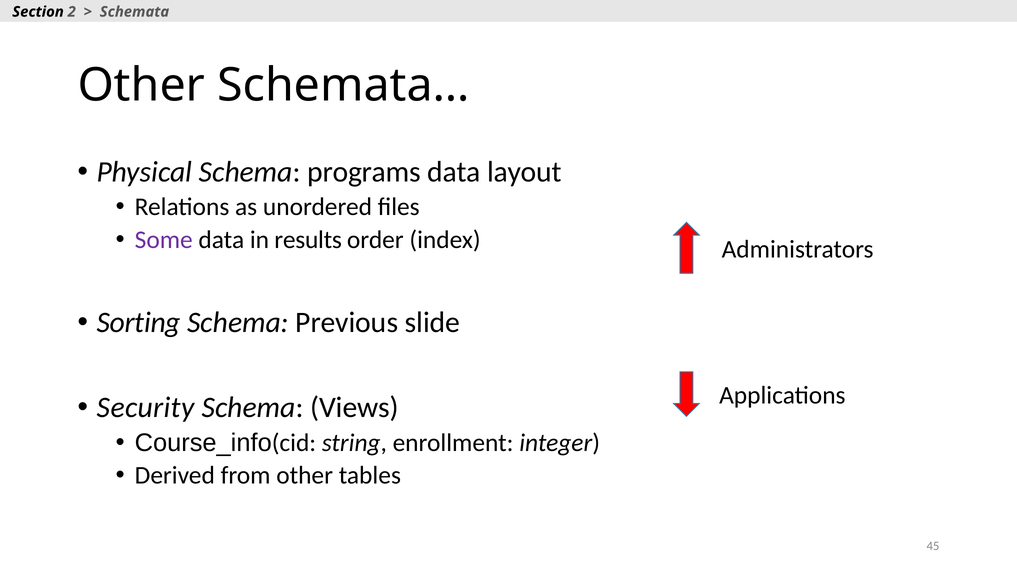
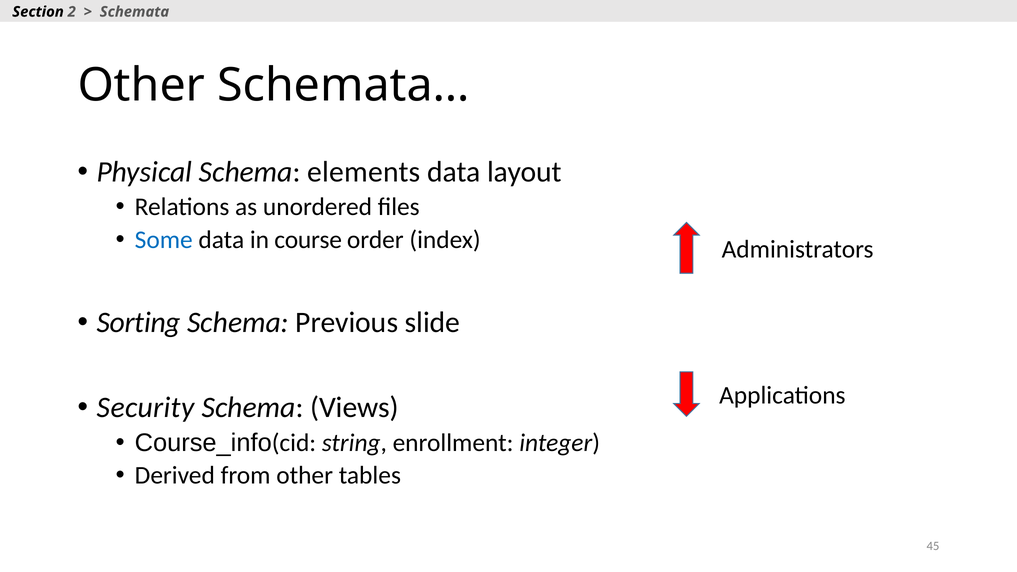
programs: programs -> elements (364, 172)
Some colour: purple -> blue (164, 240)
results: results -> course (308, 240)
